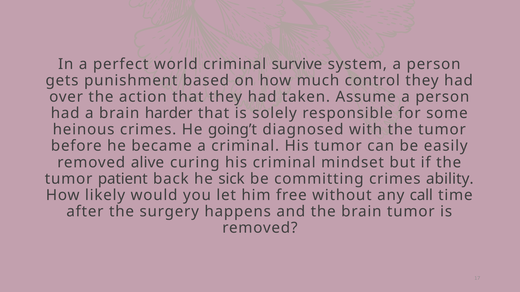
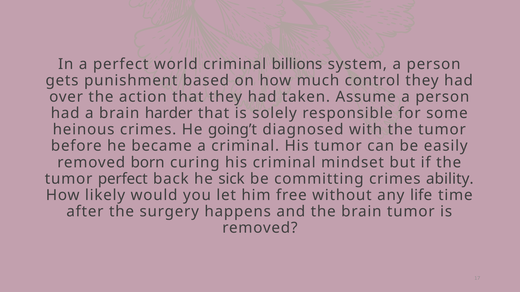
survive: survive -> billions (297, 64)
alive: alive -> born (148, 163)
tumor patient: patient -> perfect (123, 179)
call: call -> life (421, 195)
